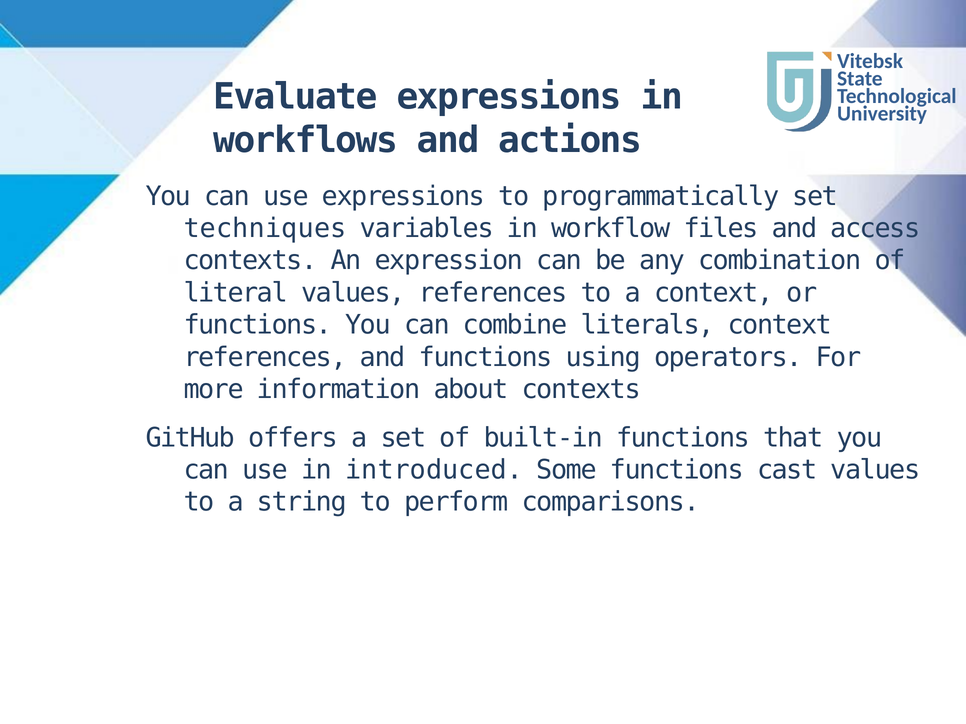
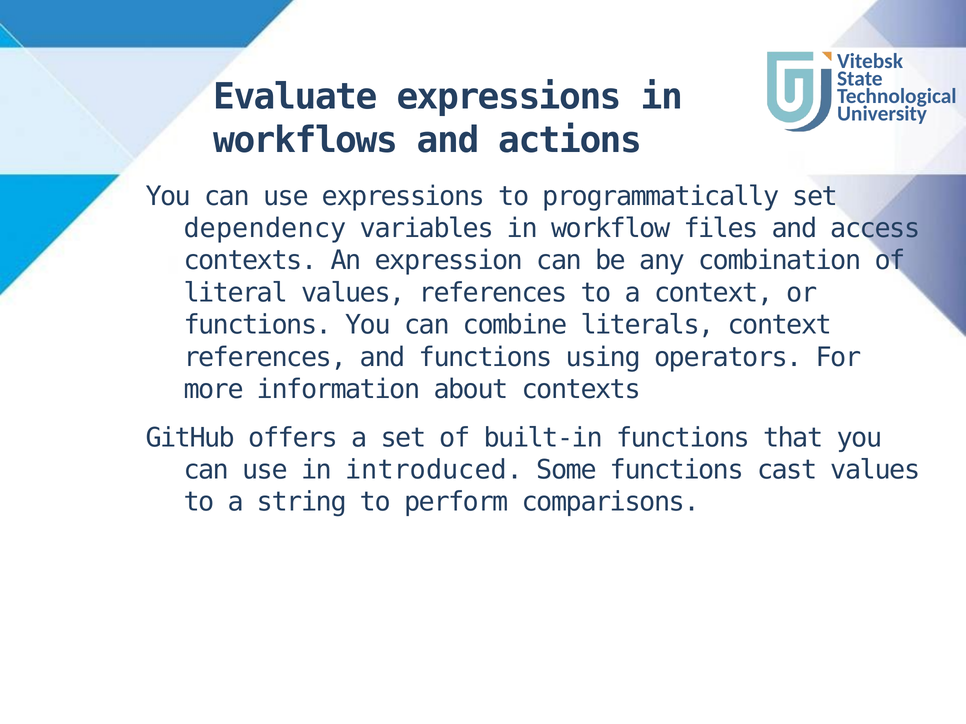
techniques: techniques -> dependency (265, 229)
